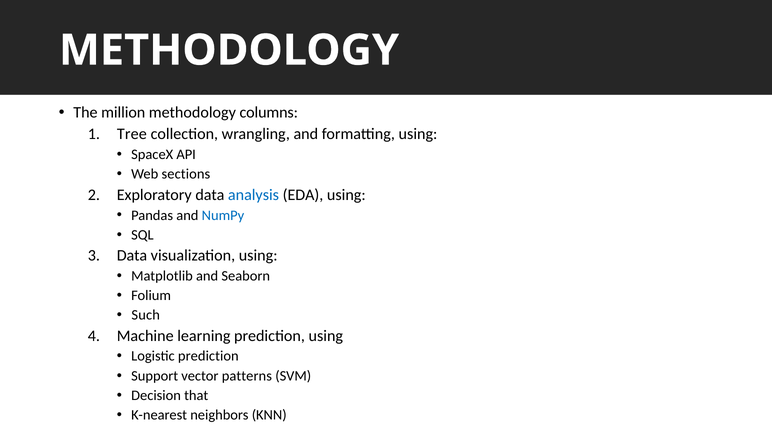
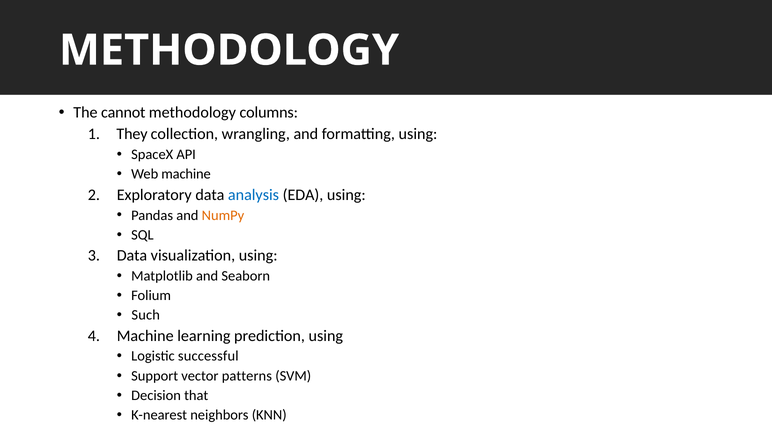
million: million -> cannot (123, 113)
Tree: Tree -> They (132, 134)
Web sections: sections -> machine (186, 174)
NumPy colour: blue -> orange (223, 215)
Logistic prediction: prediction -> successful (208, 356)
